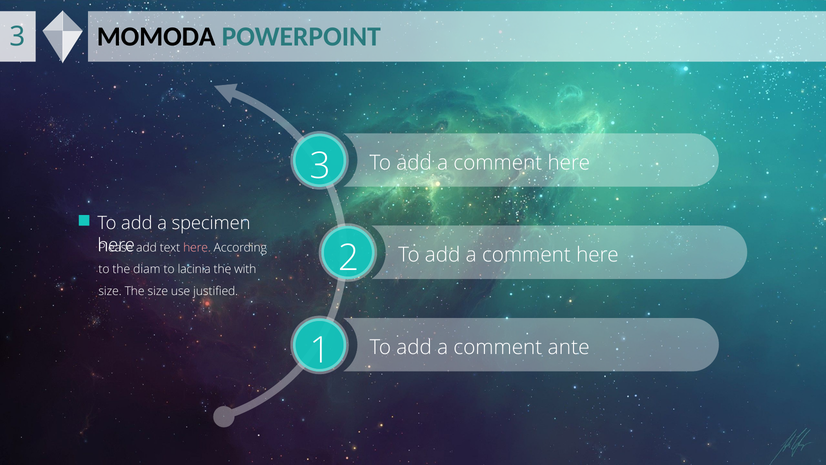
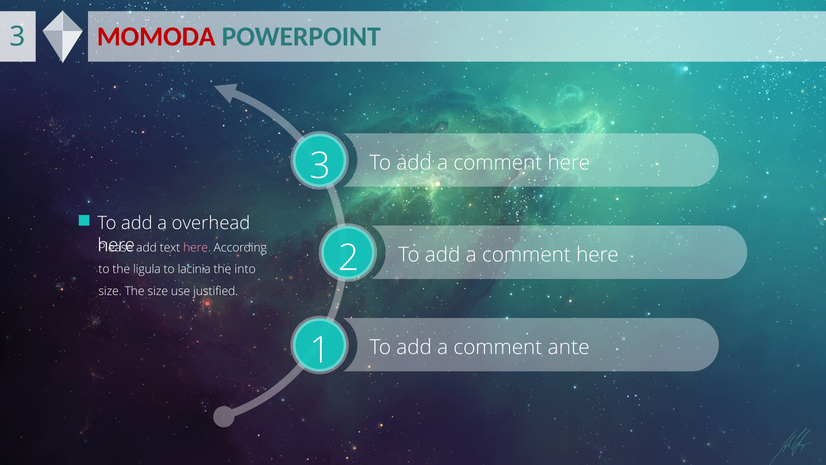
MOMODA colour: black -> red (156, 37)
specimen: specimen -> overhead (211, 223)
diam: diam -> ligula (147, 269)
with: with -> into (245, 269)
